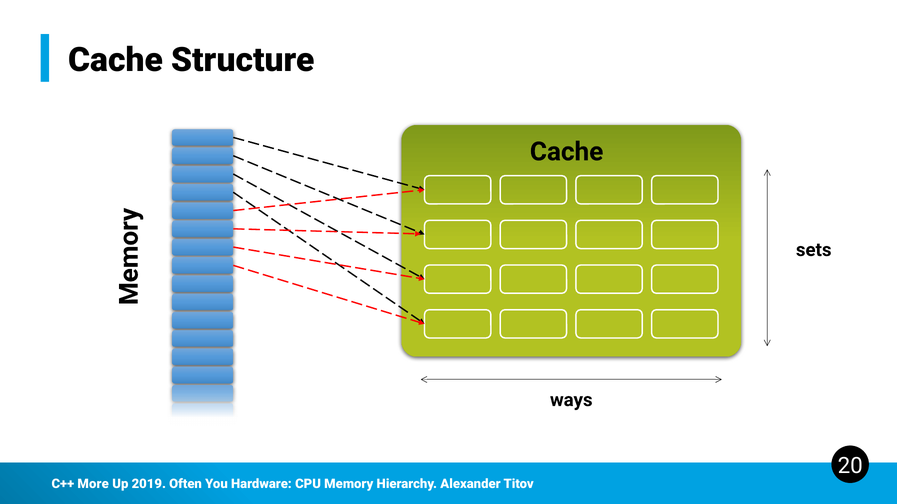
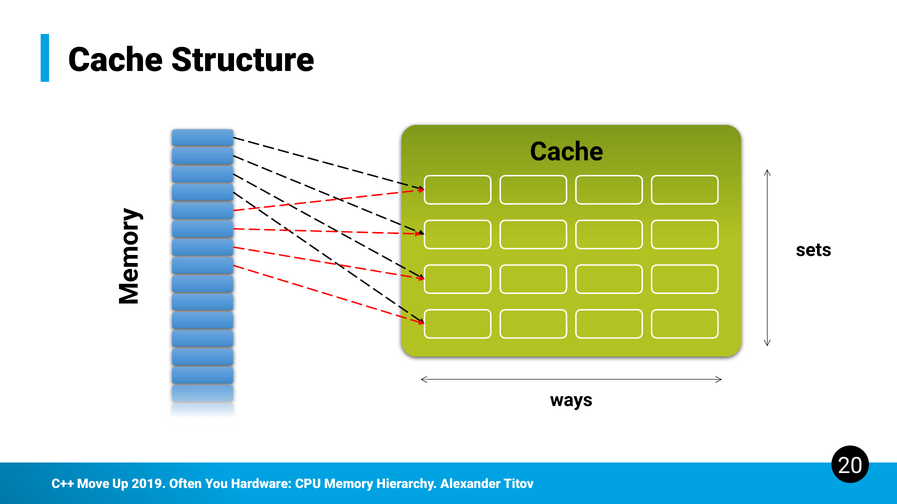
More: More -> Move (93, 485)
